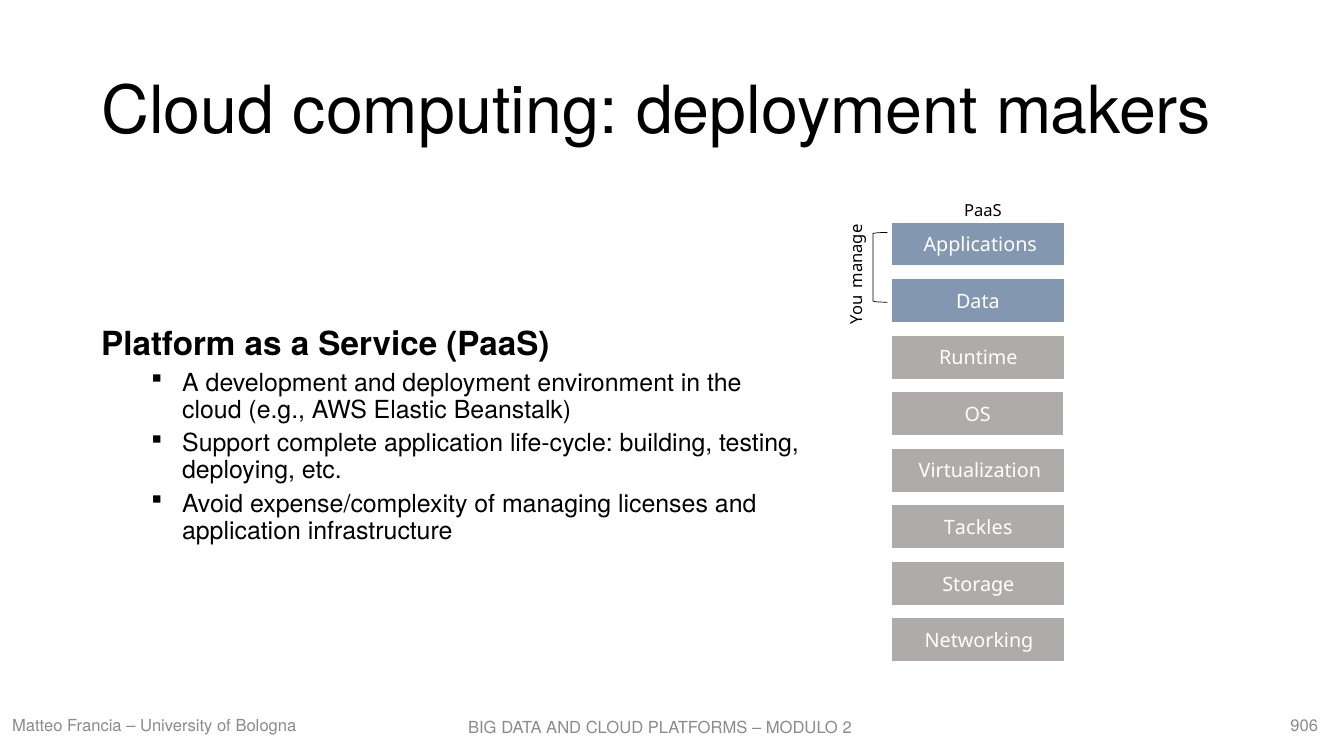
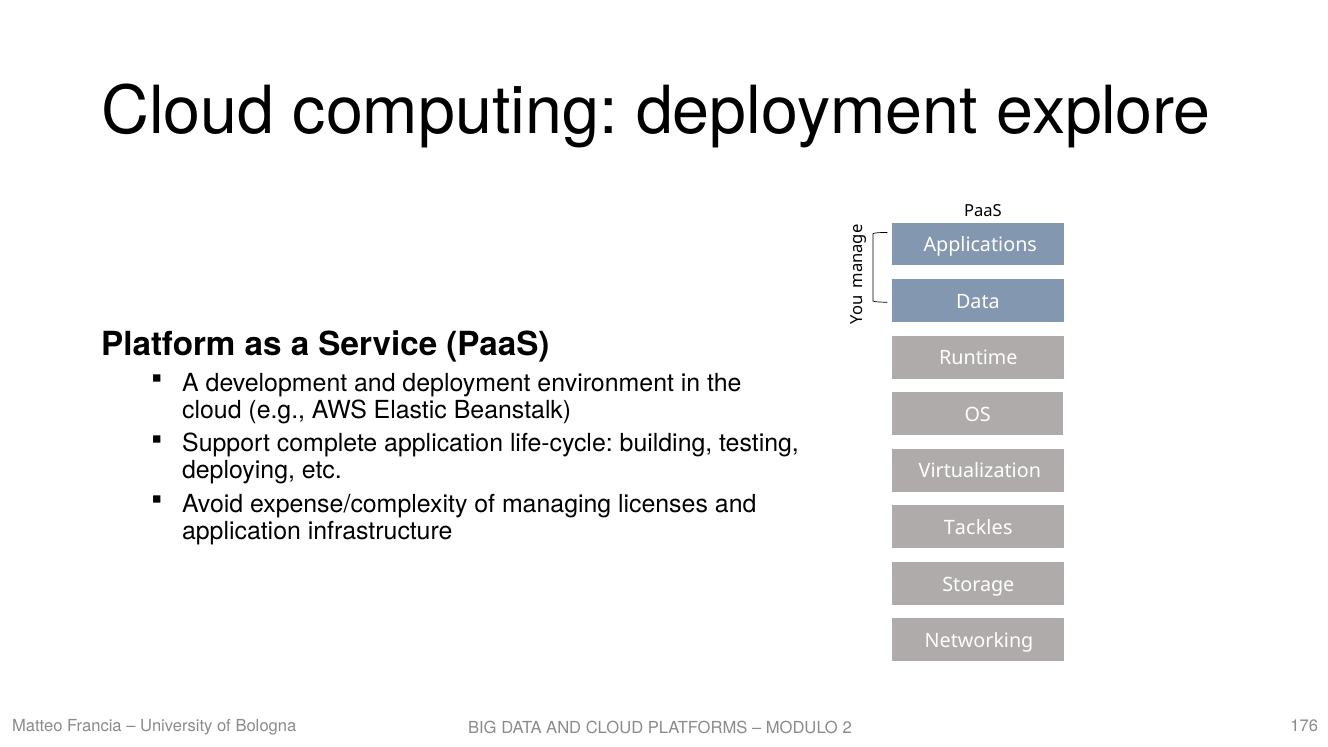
makers: makers -> explore (1103, 112)
906: 906 -> 176 (1304, 726)
